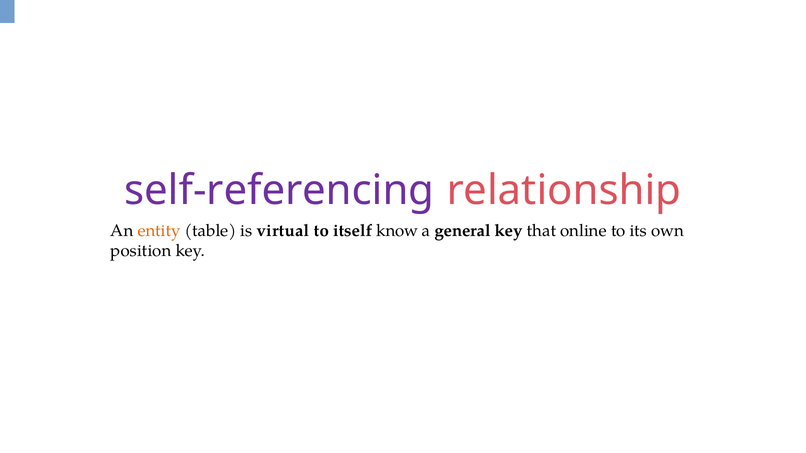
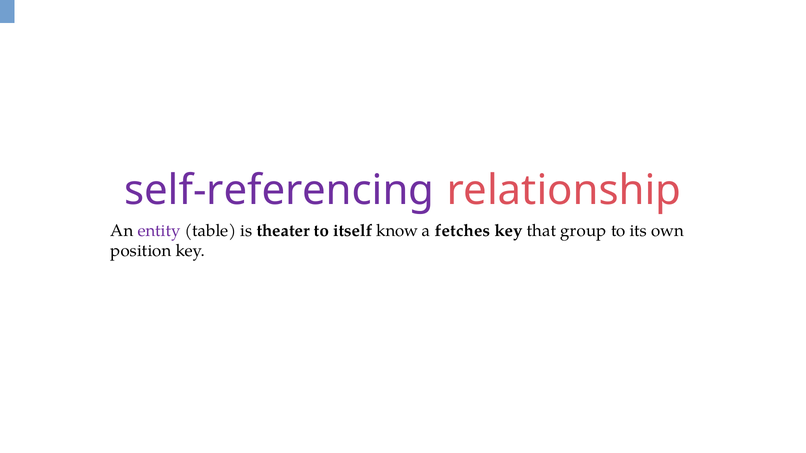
entity colour: orange -> purple (159, 231)
virtual: virtual -> theater (283, 231)
general: general -> fetches (463, 231)
online: online -> group (583, 231)
